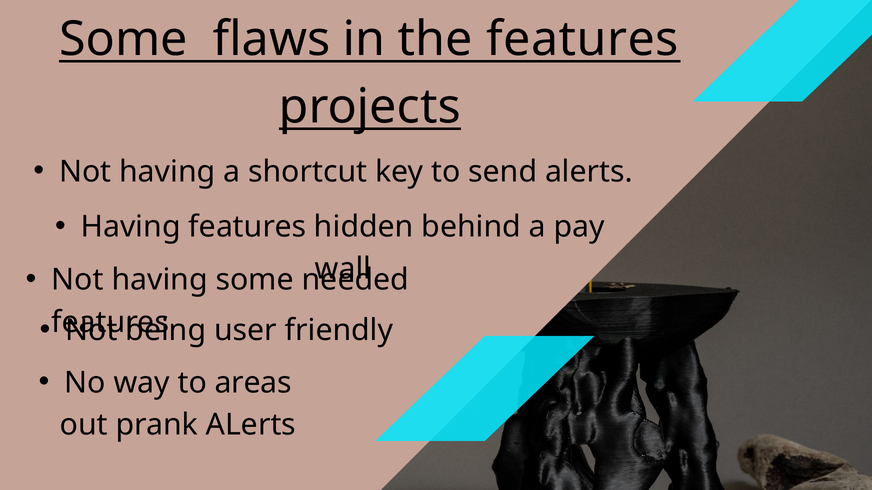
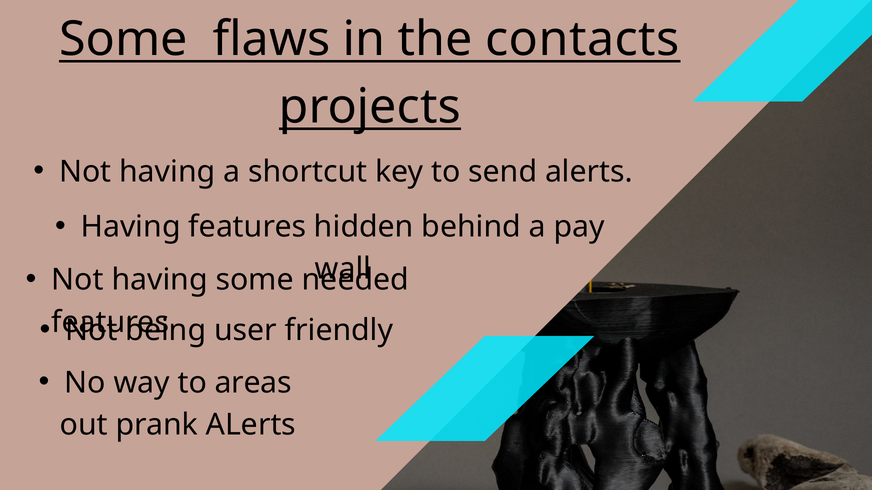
the features: features -> contacts (582, 39)
